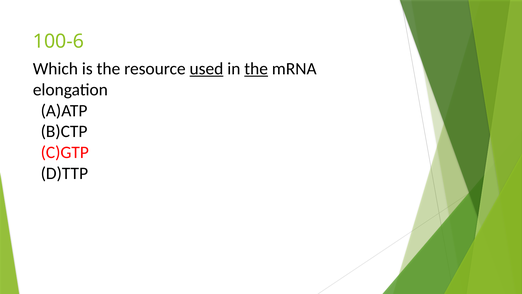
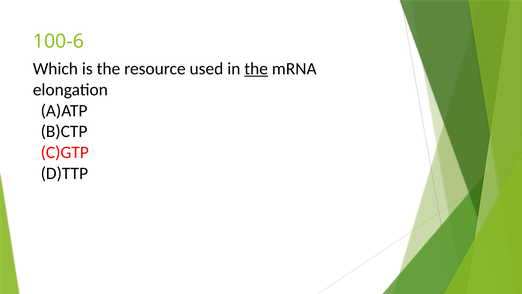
used underline: present -> none (206, 69)
